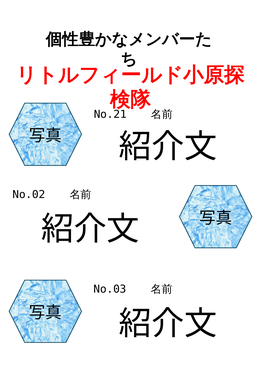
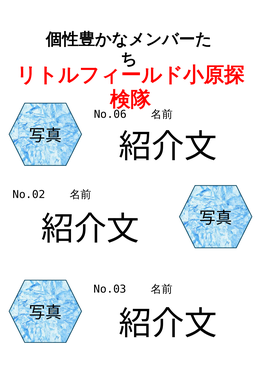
No.21: No.21 -> No.06 (110, 115)
